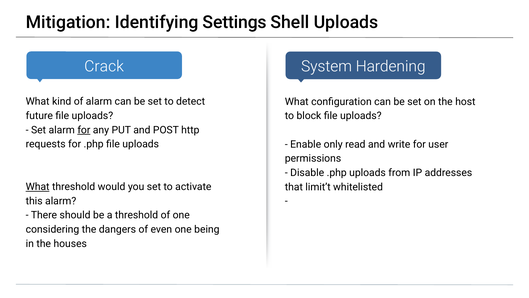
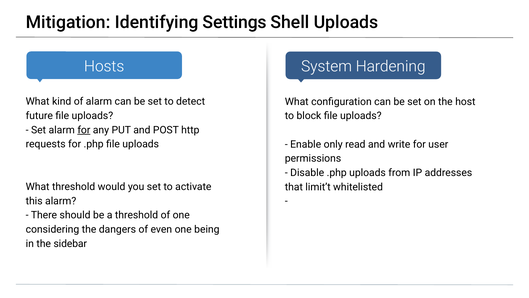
Crack: Crack -> Hosts (104, 66)
What underline: present -> none (38, 187)
houses: houses -> sidebar (70, 243)
